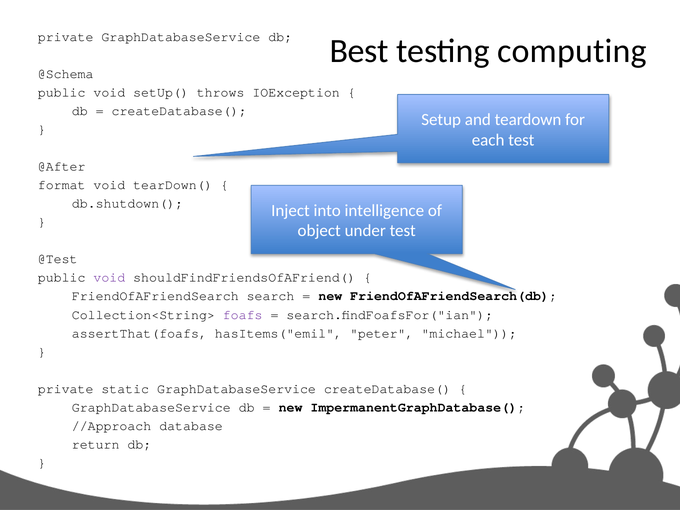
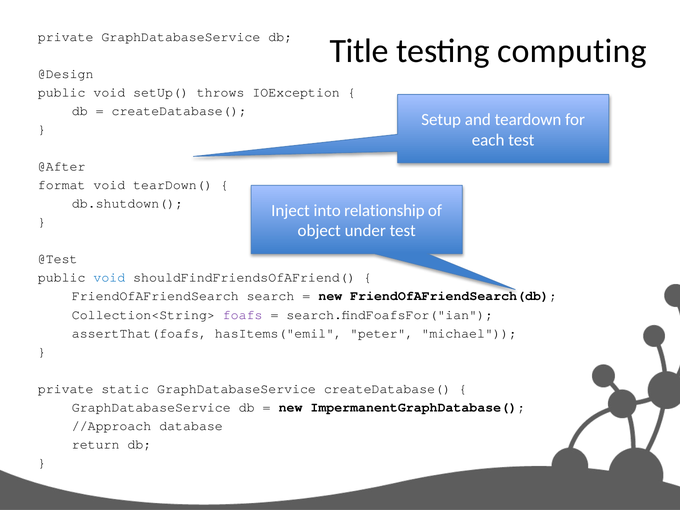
Best: Best -> Title (359, 51)
@Schema: @Schema -> @Design (66, 74)
intelligence: intelligence -> relationship (384, 210)
void colour: purple -> blue (109, 278)
